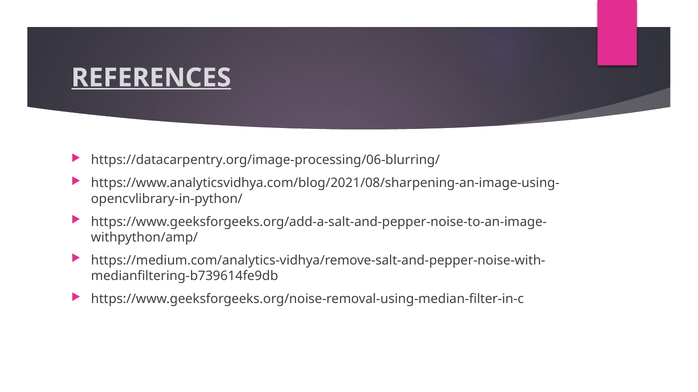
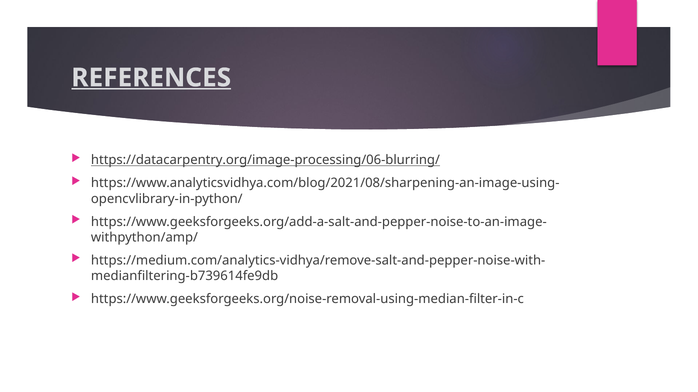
https://datacarpentry.org/image-processing/06-blurring/ underline: none -> present (265, 160)
